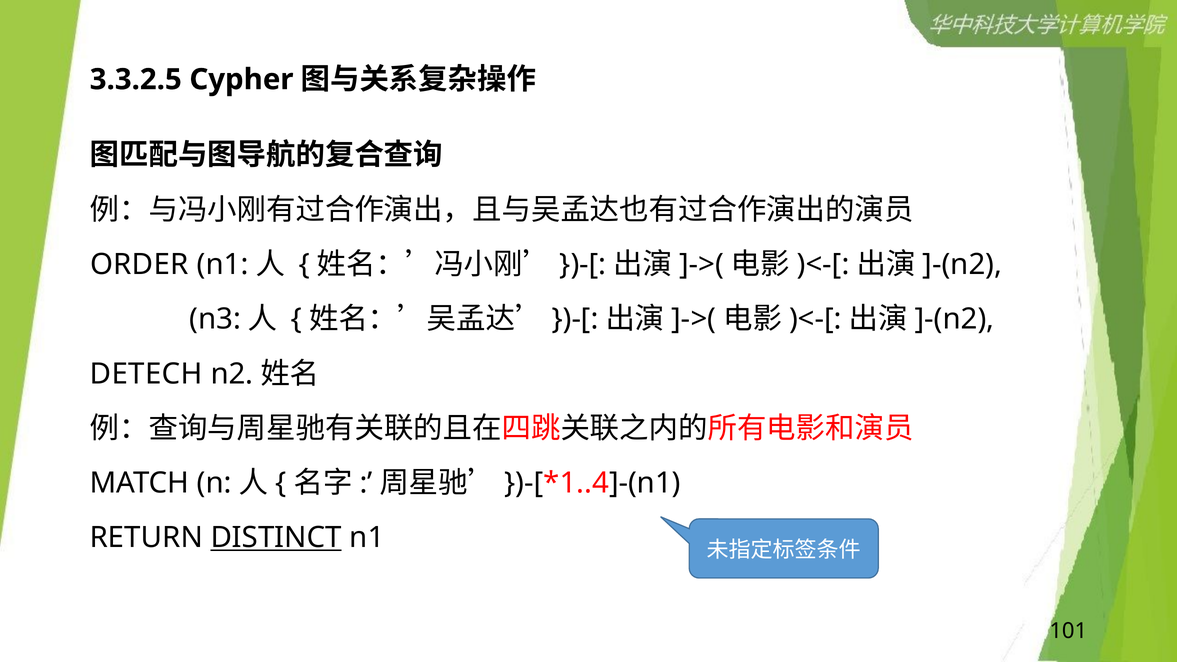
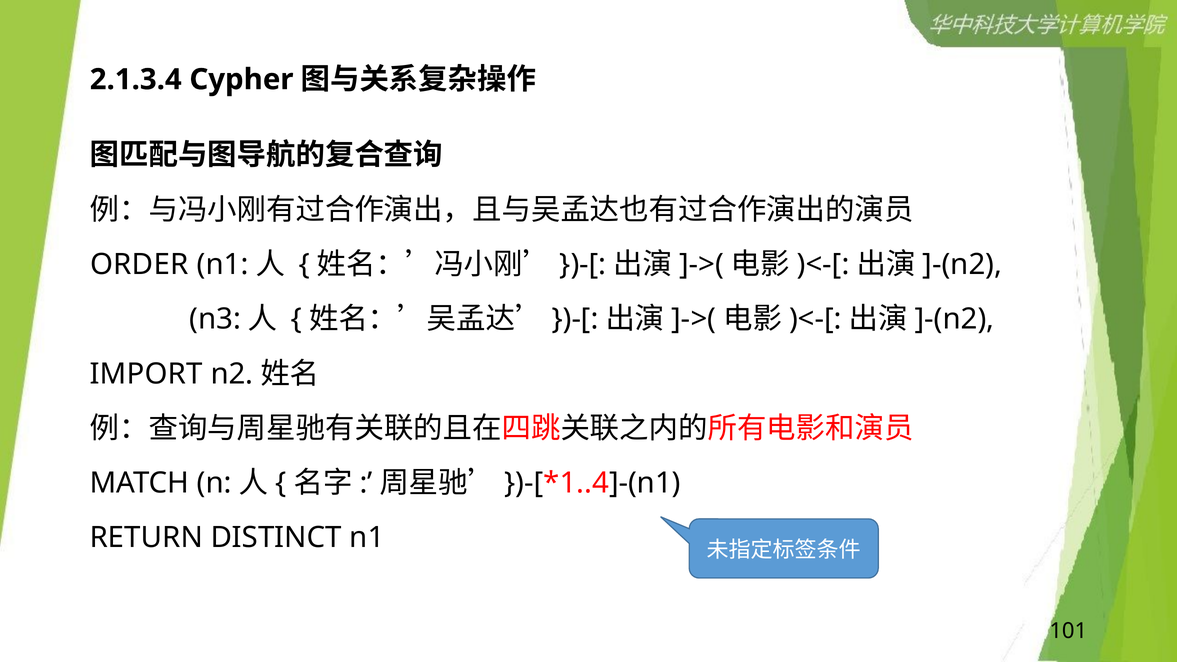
3.3.2.5: 3.3.2.5 -> 2.1.3.4 (136, 79)
DETECH: DETECH -> IMPORT (146, 374)
DISTINCT underline: present -> none (276, 538)
